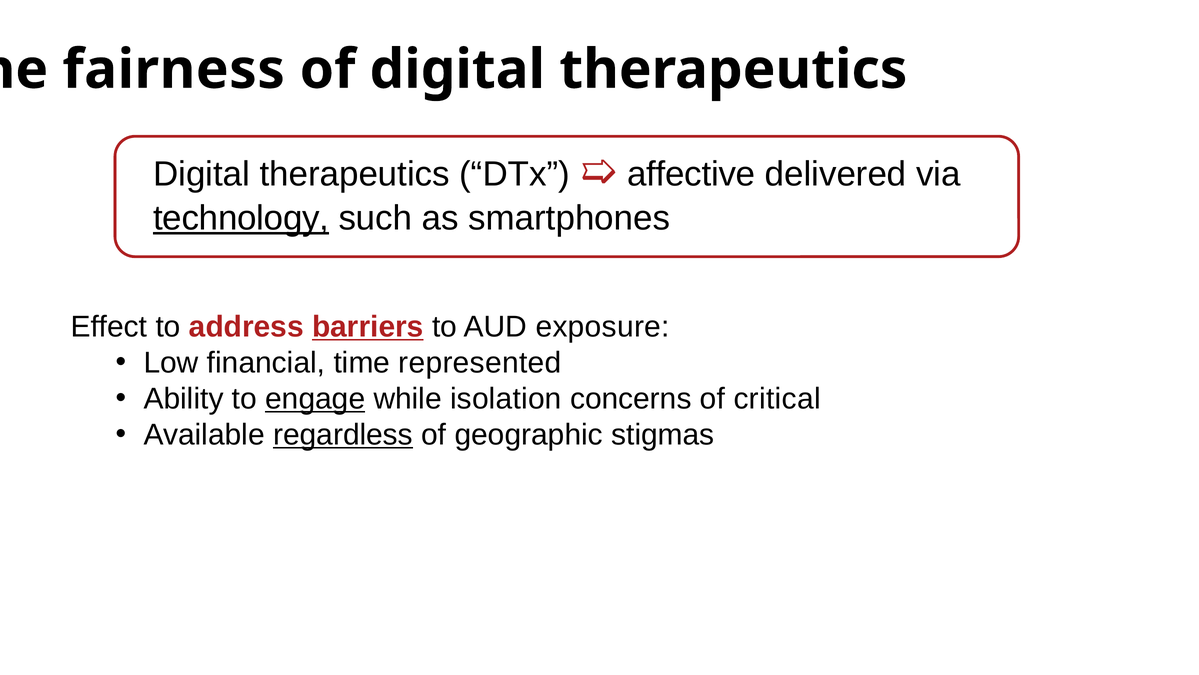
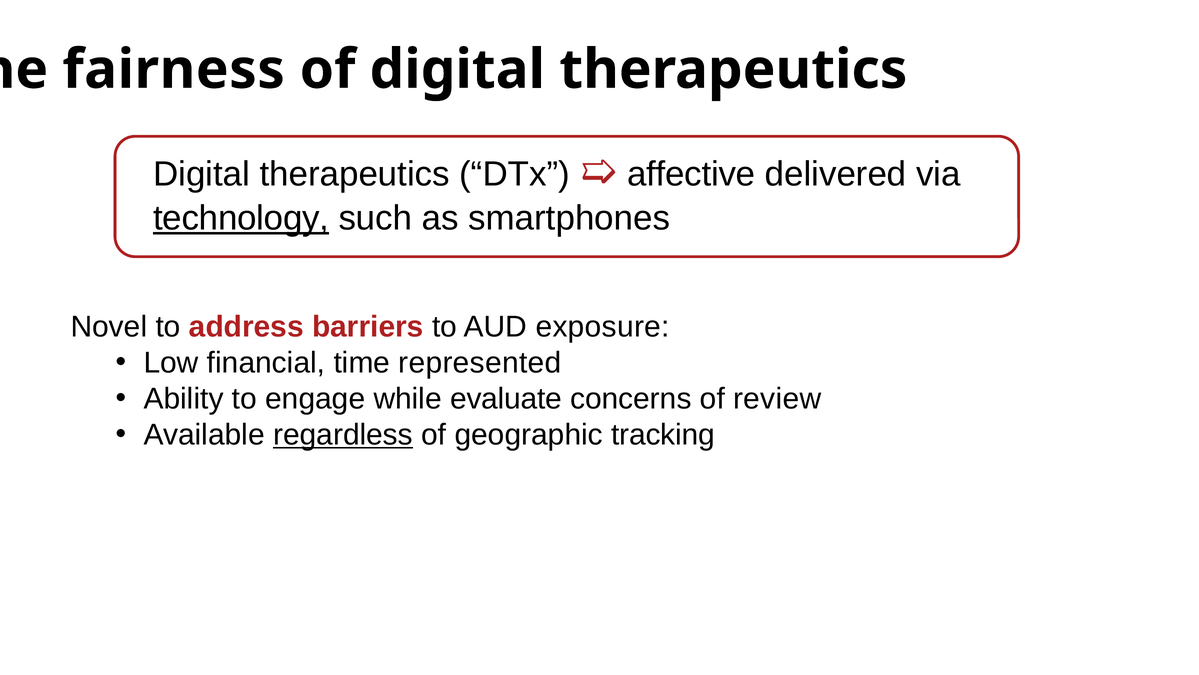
Effect: Effect -> Novel (109, 327)
barriers underline: present -> none (368, 327)
engage underline: present -> none (315, 399)
isolation: isolation -> evaluate (506, 399)
critical: critical -> review (777, 399)
stigmas: stigmas -> tracking (663, 435)
